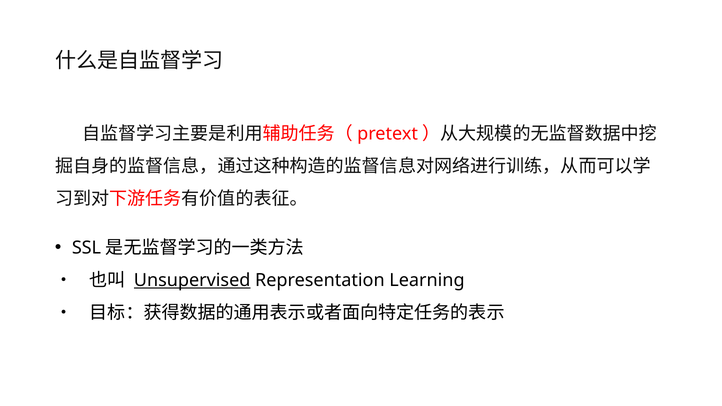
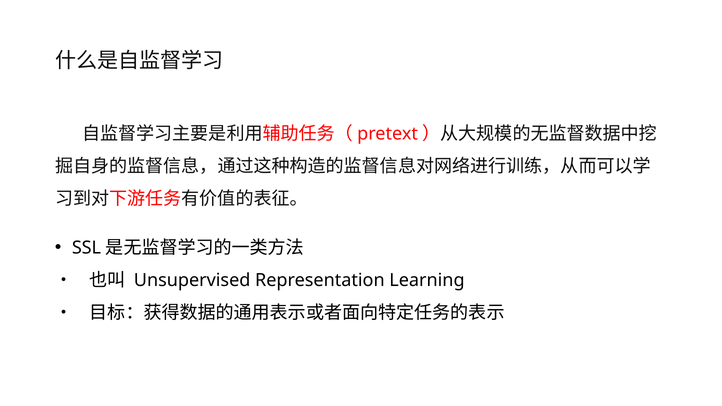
Unsupervised underline: present -> none (192, 280)
